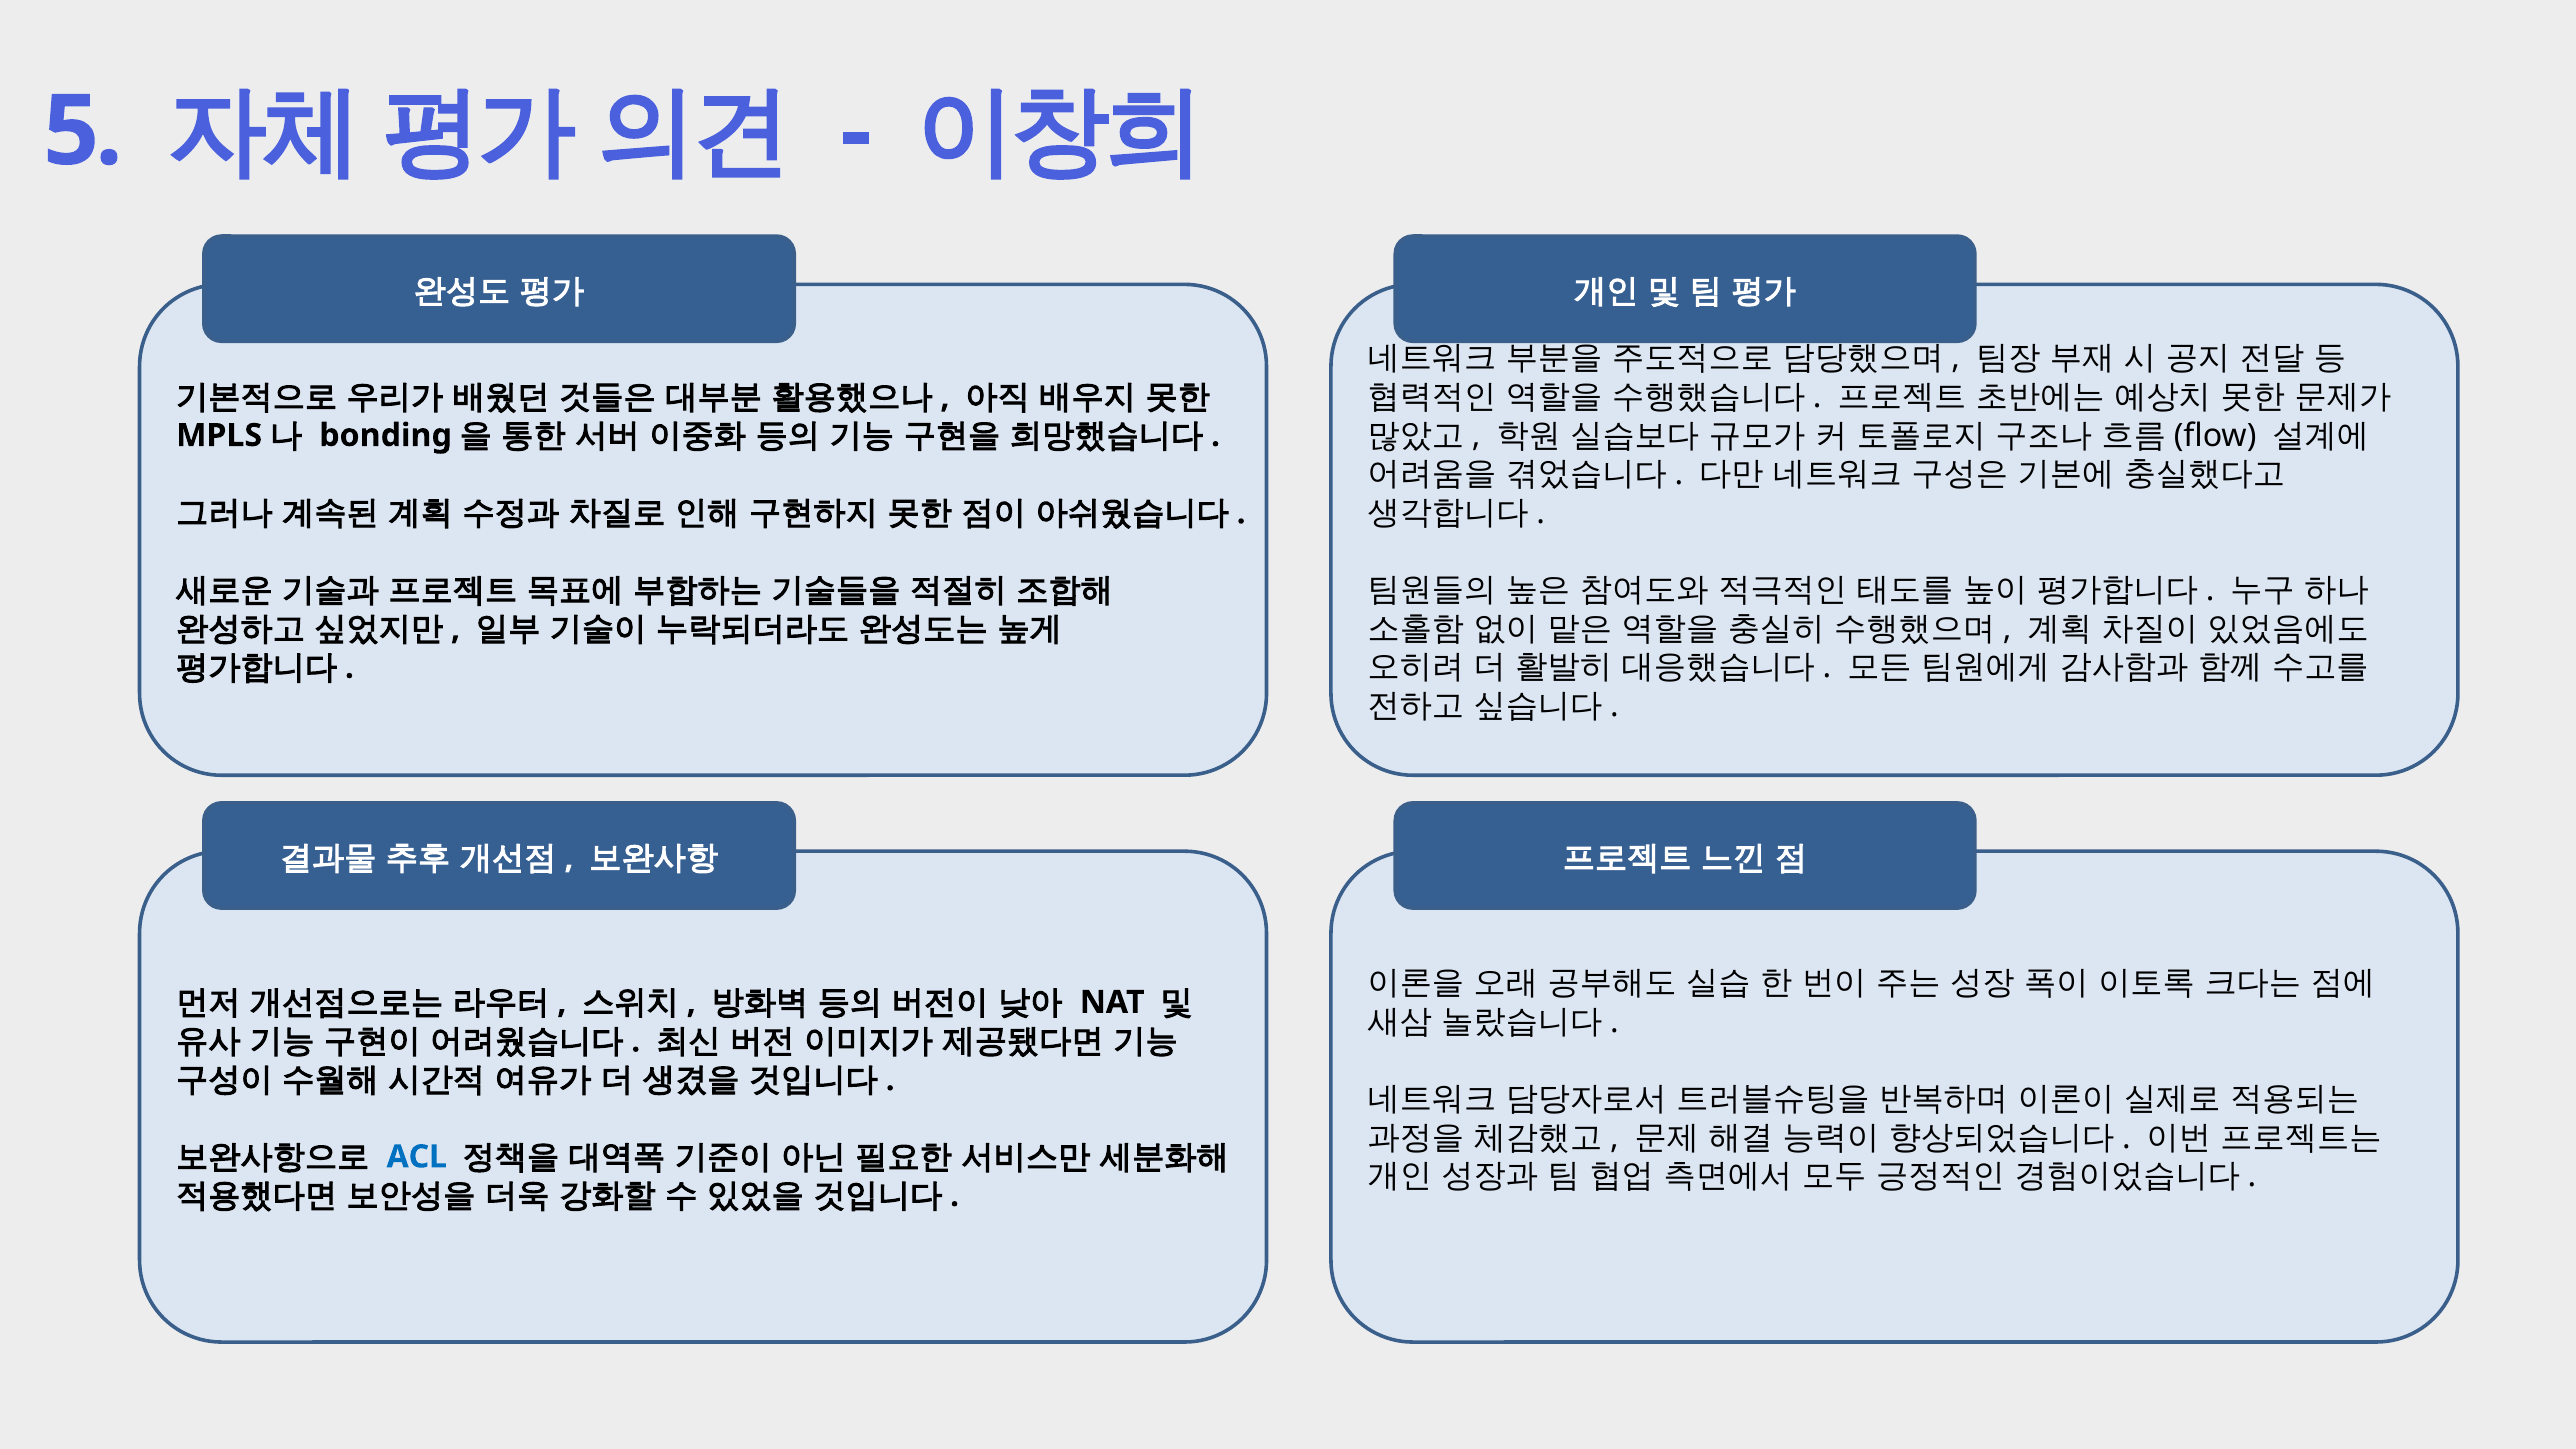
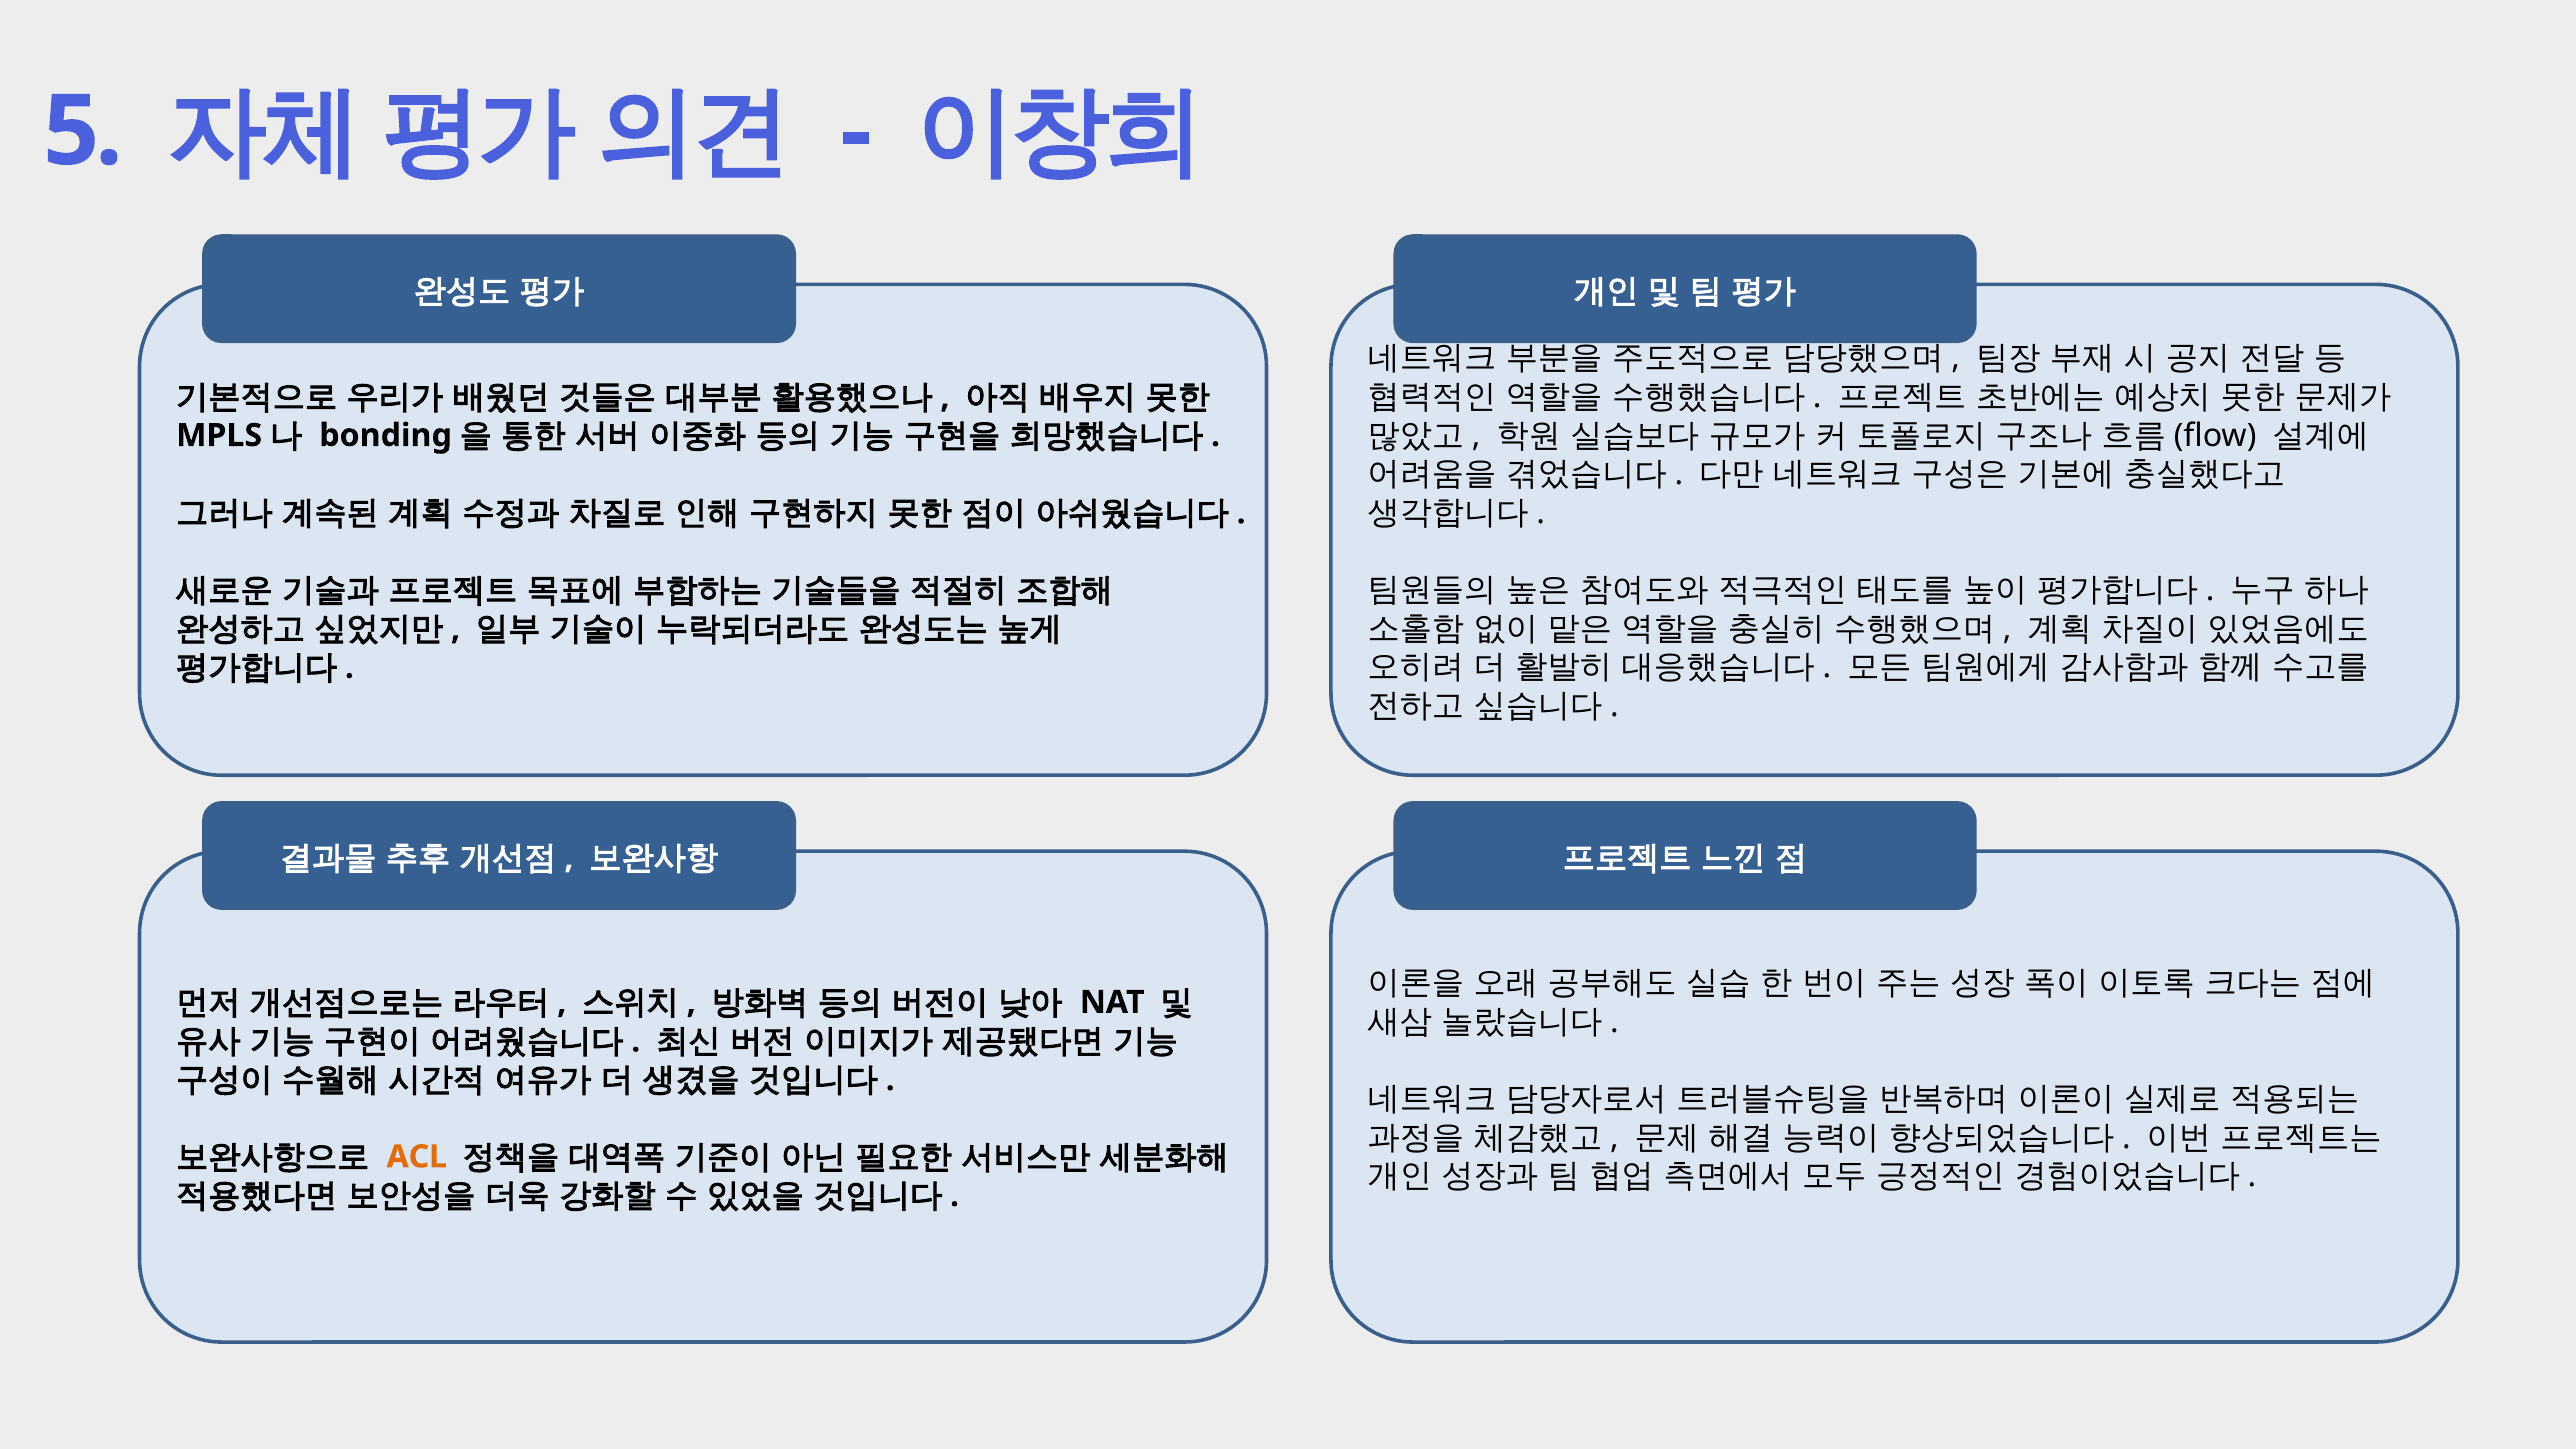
ACL colour: blue -> orange (417, 1157)
